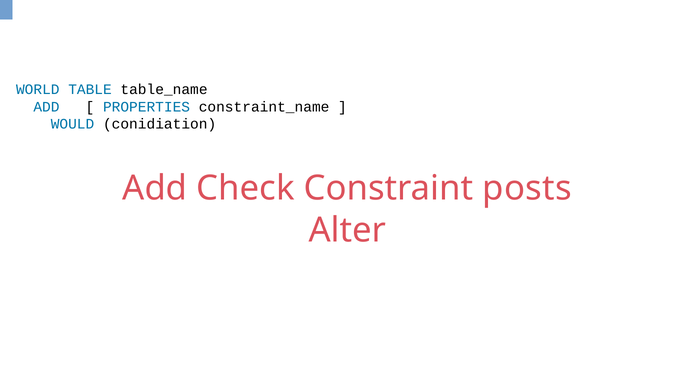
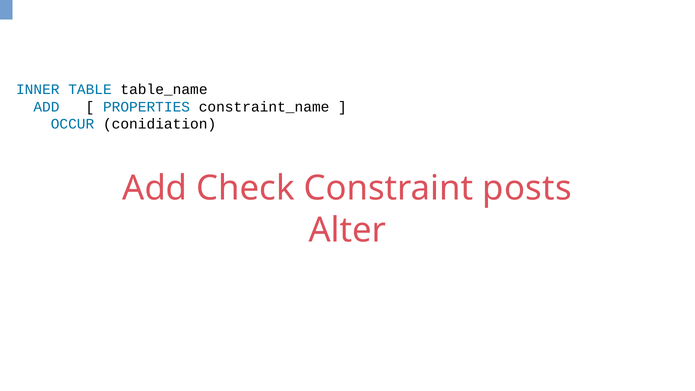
WORLD: WORLD -> INNER (38, 89)
WOULD: WOULD -> OCCUR (73, 124)
